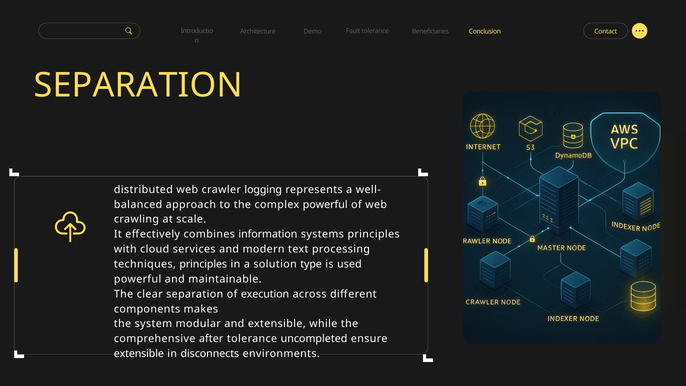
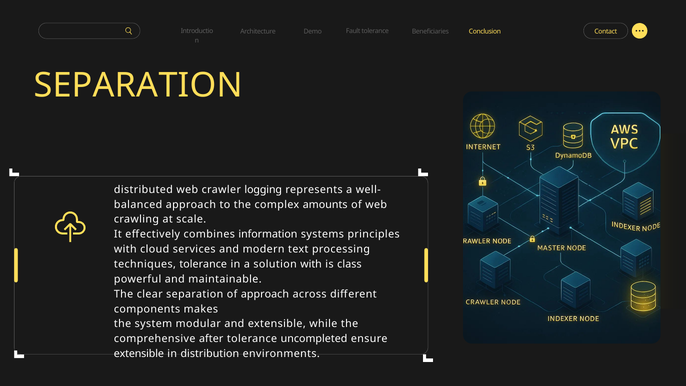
complex powerful: powerful -> amounts (325, 204)
techniques principles: principles -> tolerance (203, 264)
solution type: type -> with (311, 264)
used: used -> class (349, 264)
of execution: execution -> approach (265, 294)
disconnects: disconnects -> distribution (210, 354)
